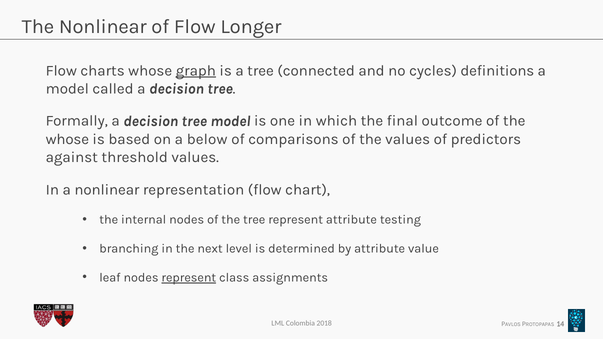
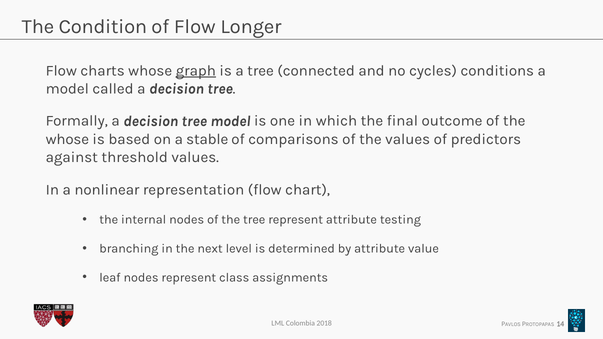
The Nonlinear: Nonlinear -> Condition (103, 26)
definitions: definitions -> conditions (497, 71)
below: below -> stable (207, 139)
represent underline: present -> none (189, 278)
